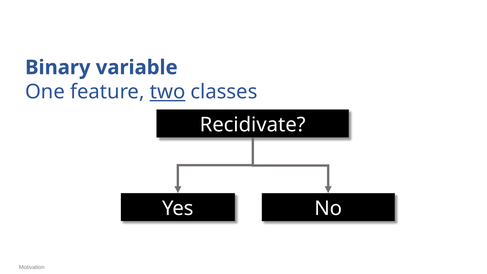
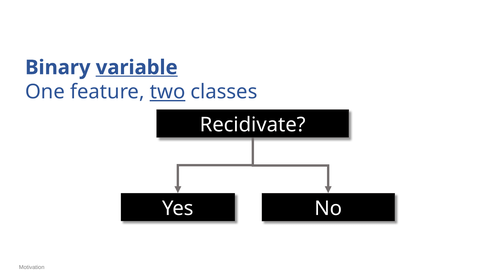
variable underline: none -> present (137, 67)
